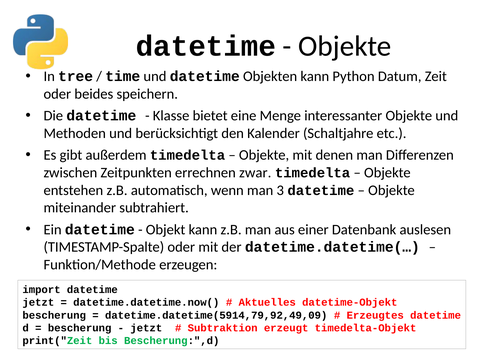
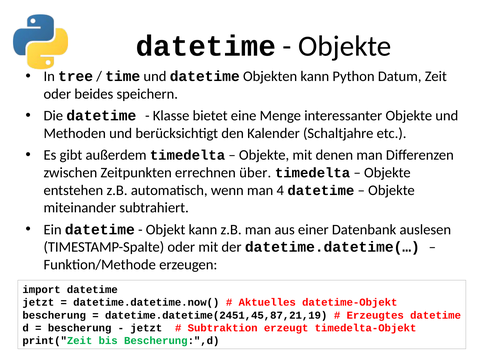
zwar: zwar -> über (255, 172)
3: 3 -> 4 (280, 190)
datetime.datetime(5914,79,92,49,09: datetime.datetime(5914,79,92,49,09 -> datetime.datetime(2451,45,87,21,19 (216, 315)
